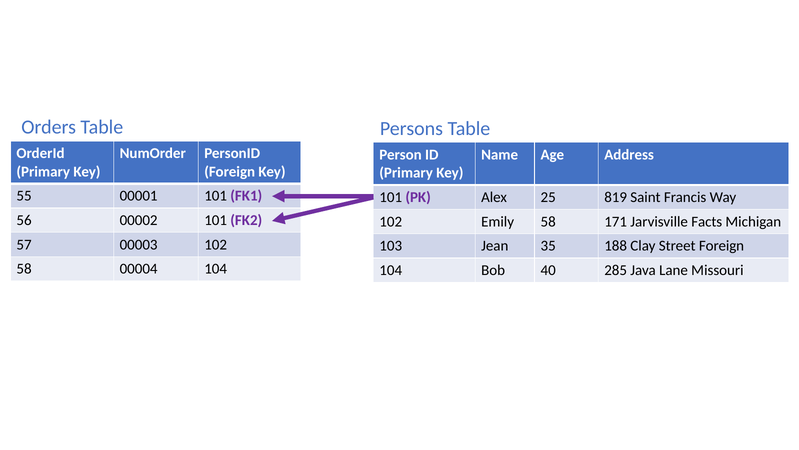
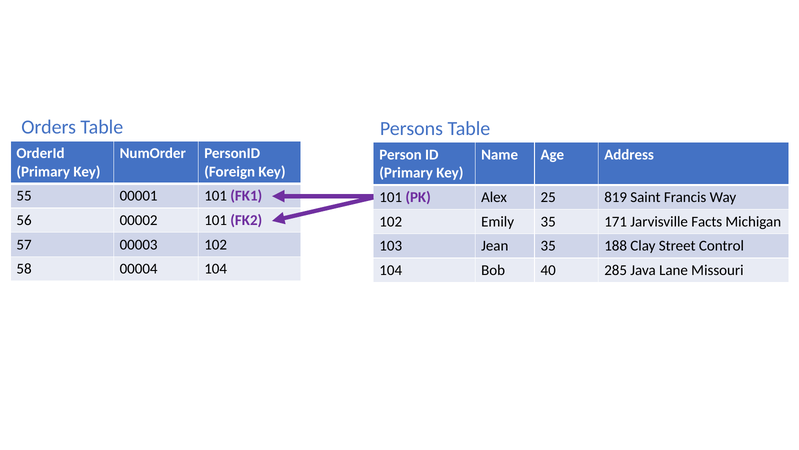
Emily 58: 58 -> 35 (548, 221)
Street Foreign: Foreign -> Control (721, 246)
